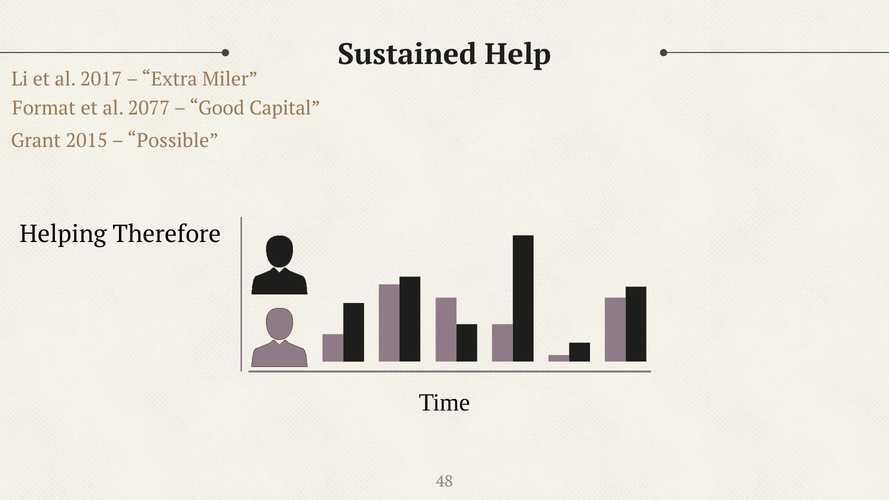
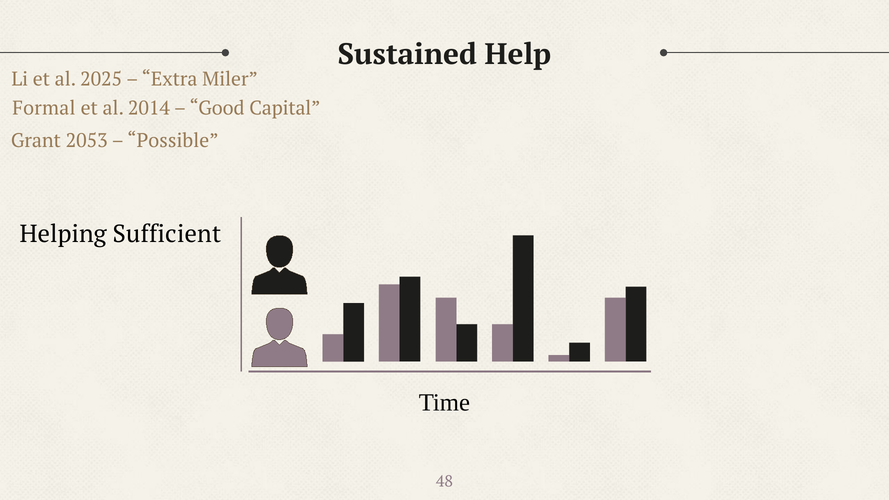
2017: 2017 -> 2025 (101, 79)
Format: Format -> Formal (44, 108)
2077: 2077 -> 2014 (149, 108)
2015: 2015 -> 2053 (87, 141)
Therefore: Therefore -> Sufficient (167, 234)
